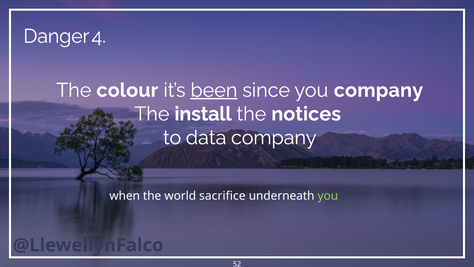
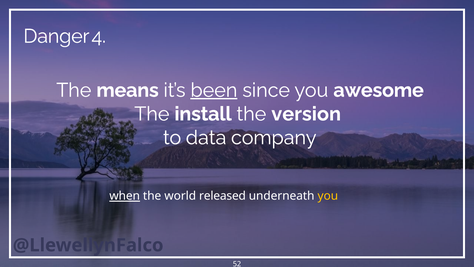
colour: colour -> means (128, 90)
you company: company -> awesome (379, 90)
notices: notices -> version (306, 114)
when underline: none -> present (125, 196)
sacrifice: sacrifice -> released (222, 196)
you colour: light green -> yellow (328, 196)
